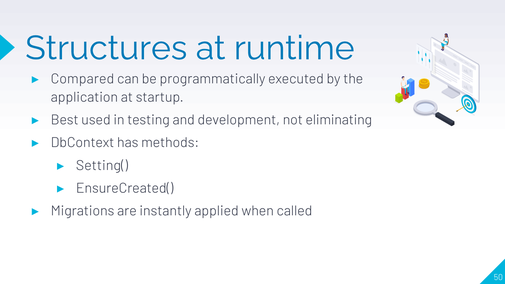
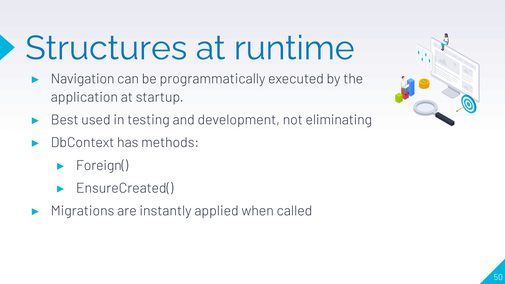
Compared: Compared -> Navigation (83, 79)
Setting(: Setting( -> Foreign( (102, 165)
